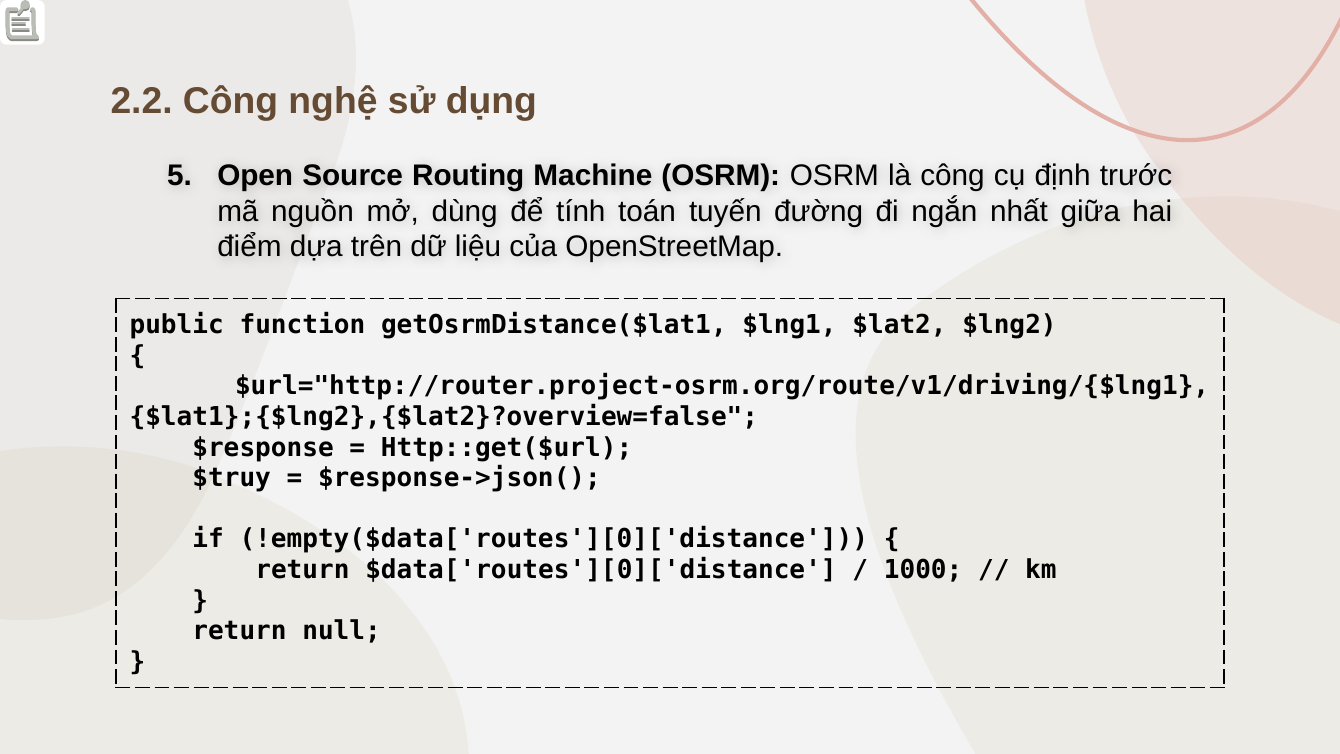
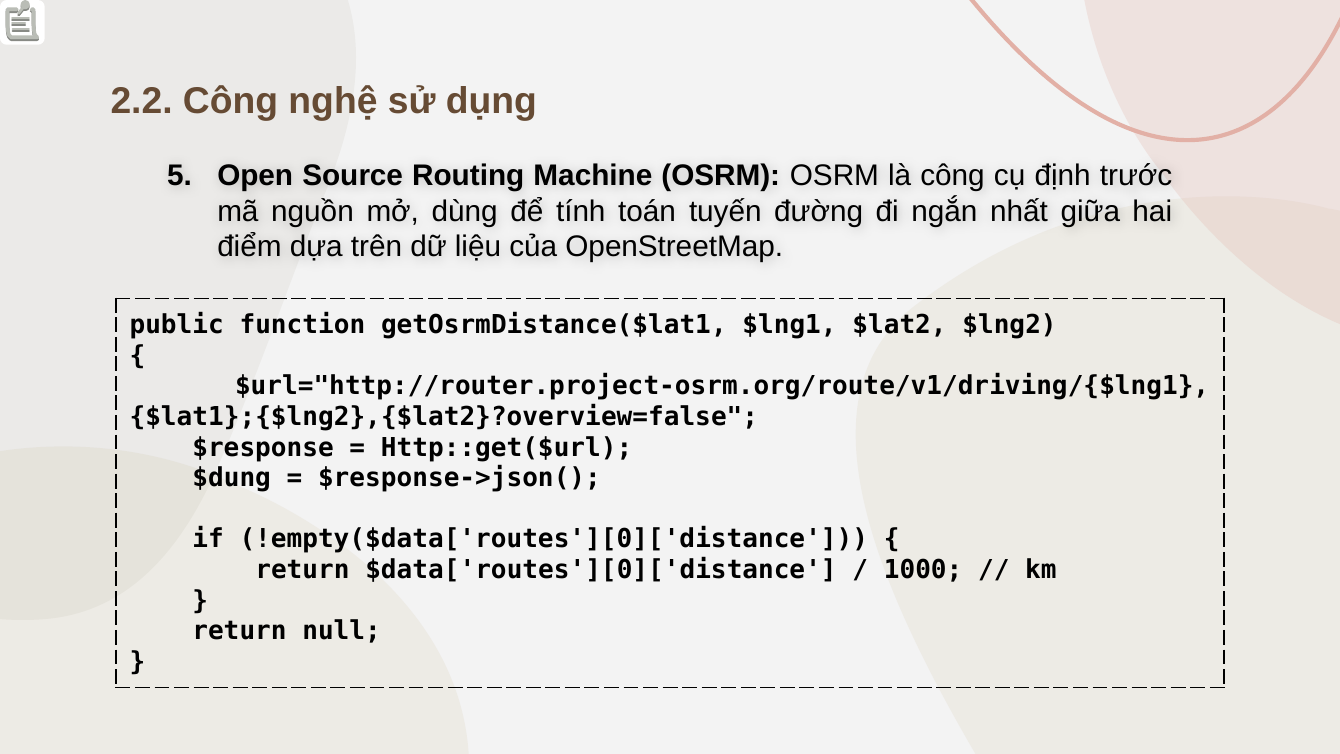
$truy: $truy -> $dung (232, 478)
